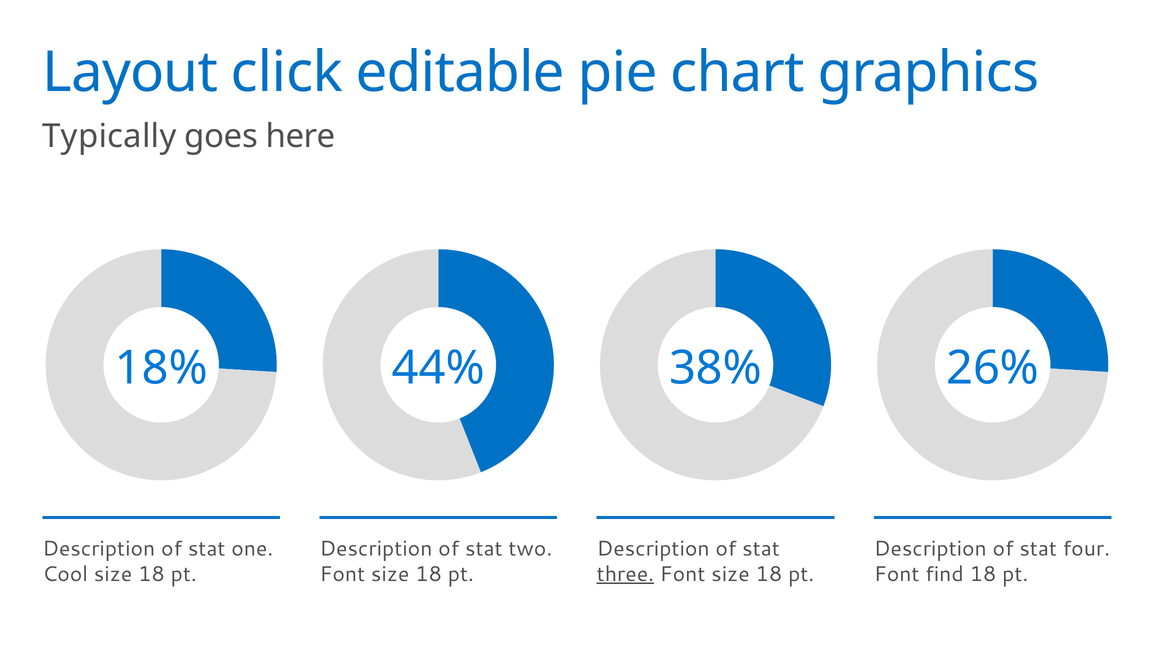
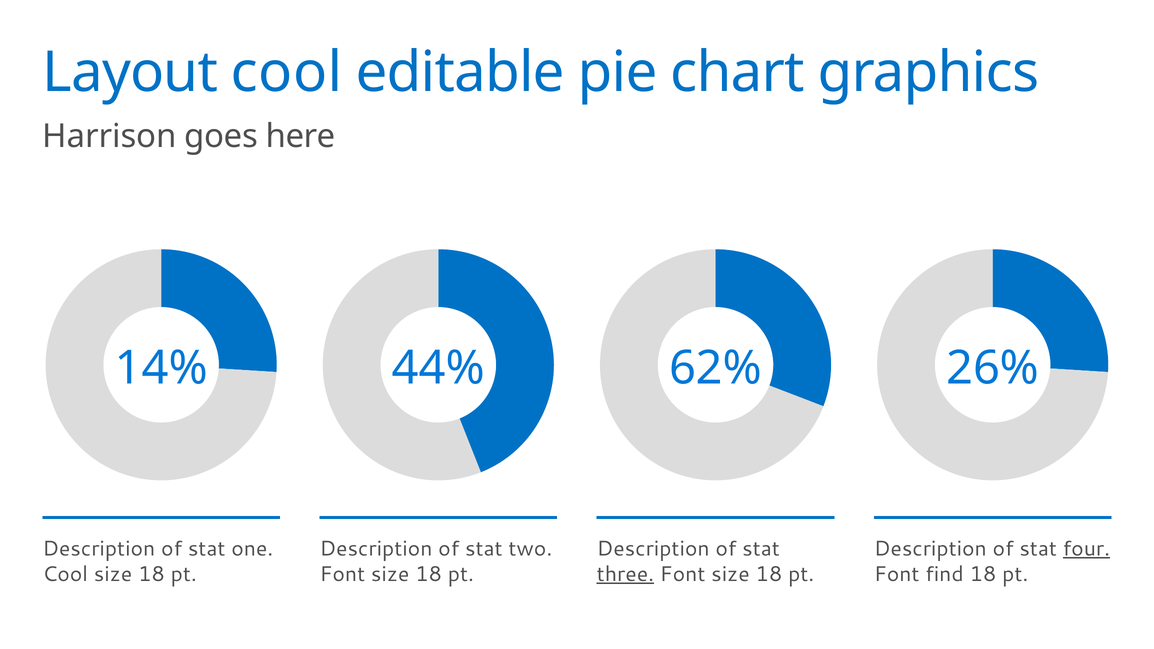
Layout click: click -> cool (287, 73)
Typically: Typically -> Harrison (110, 136)
18%: 18% -> 14% (161, 368)
38%: 38% -> 62% (716, 368)
four underline: none -> present (1086, 549)
